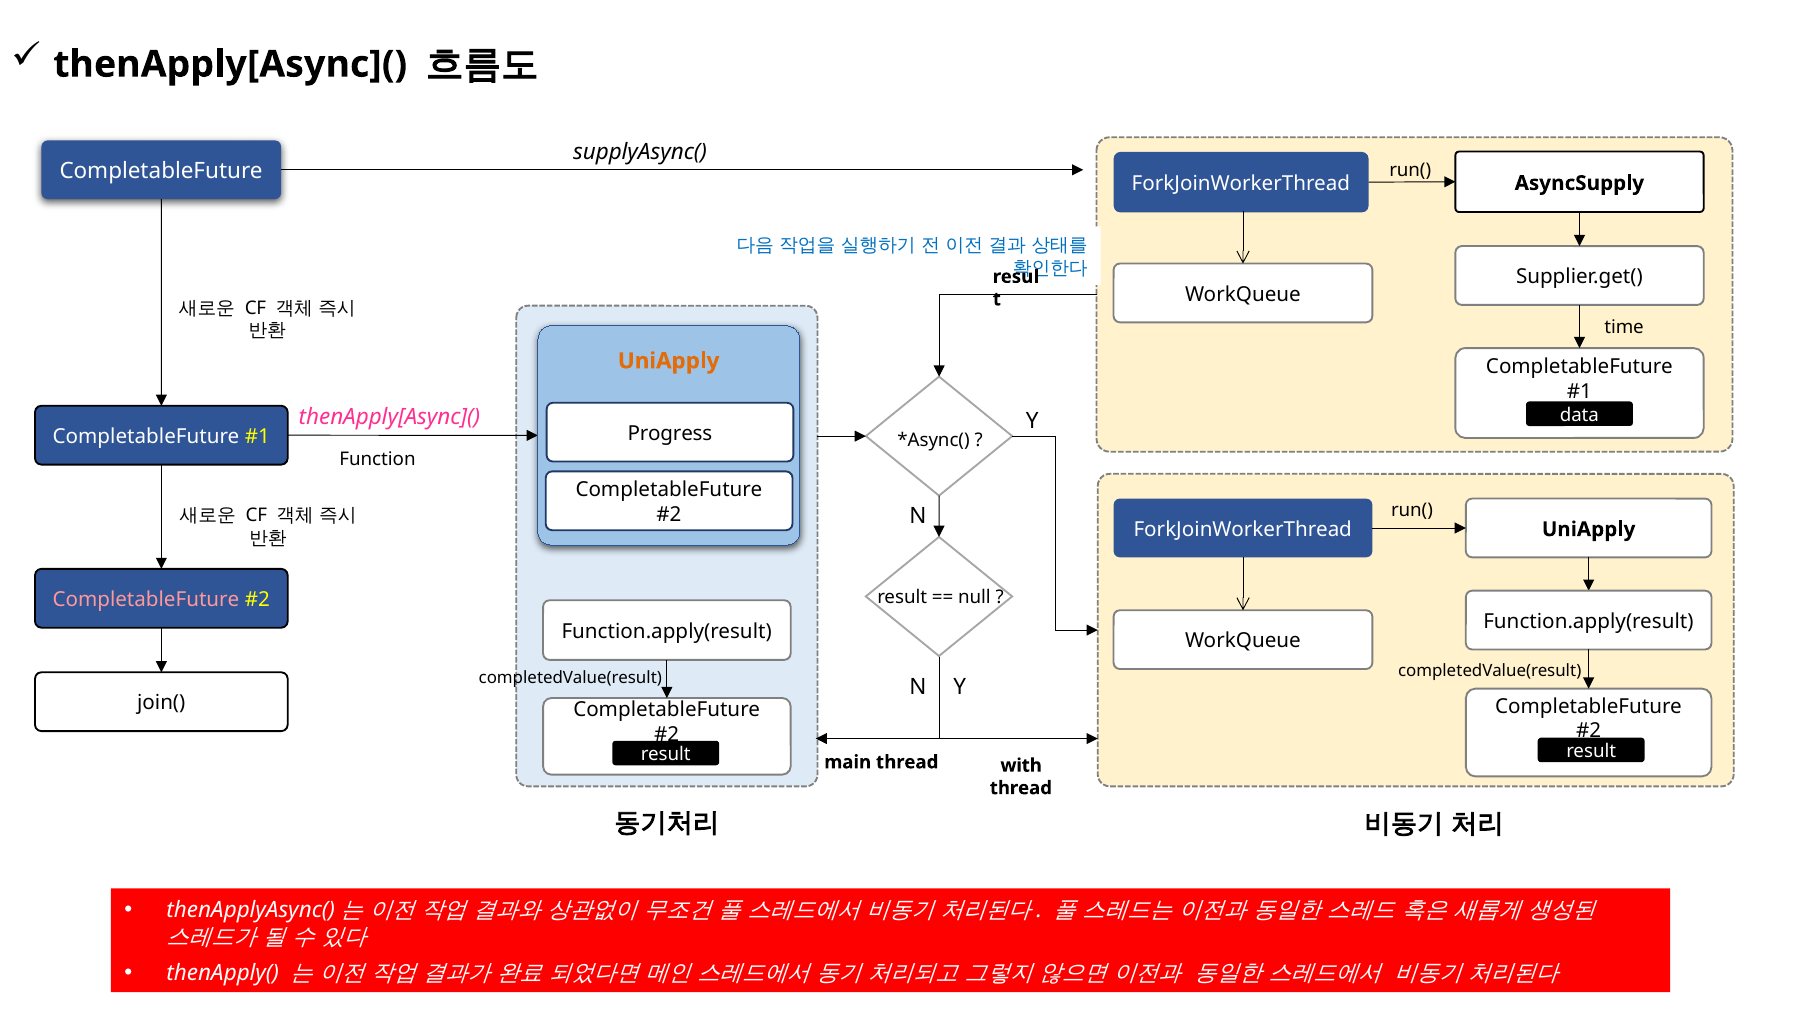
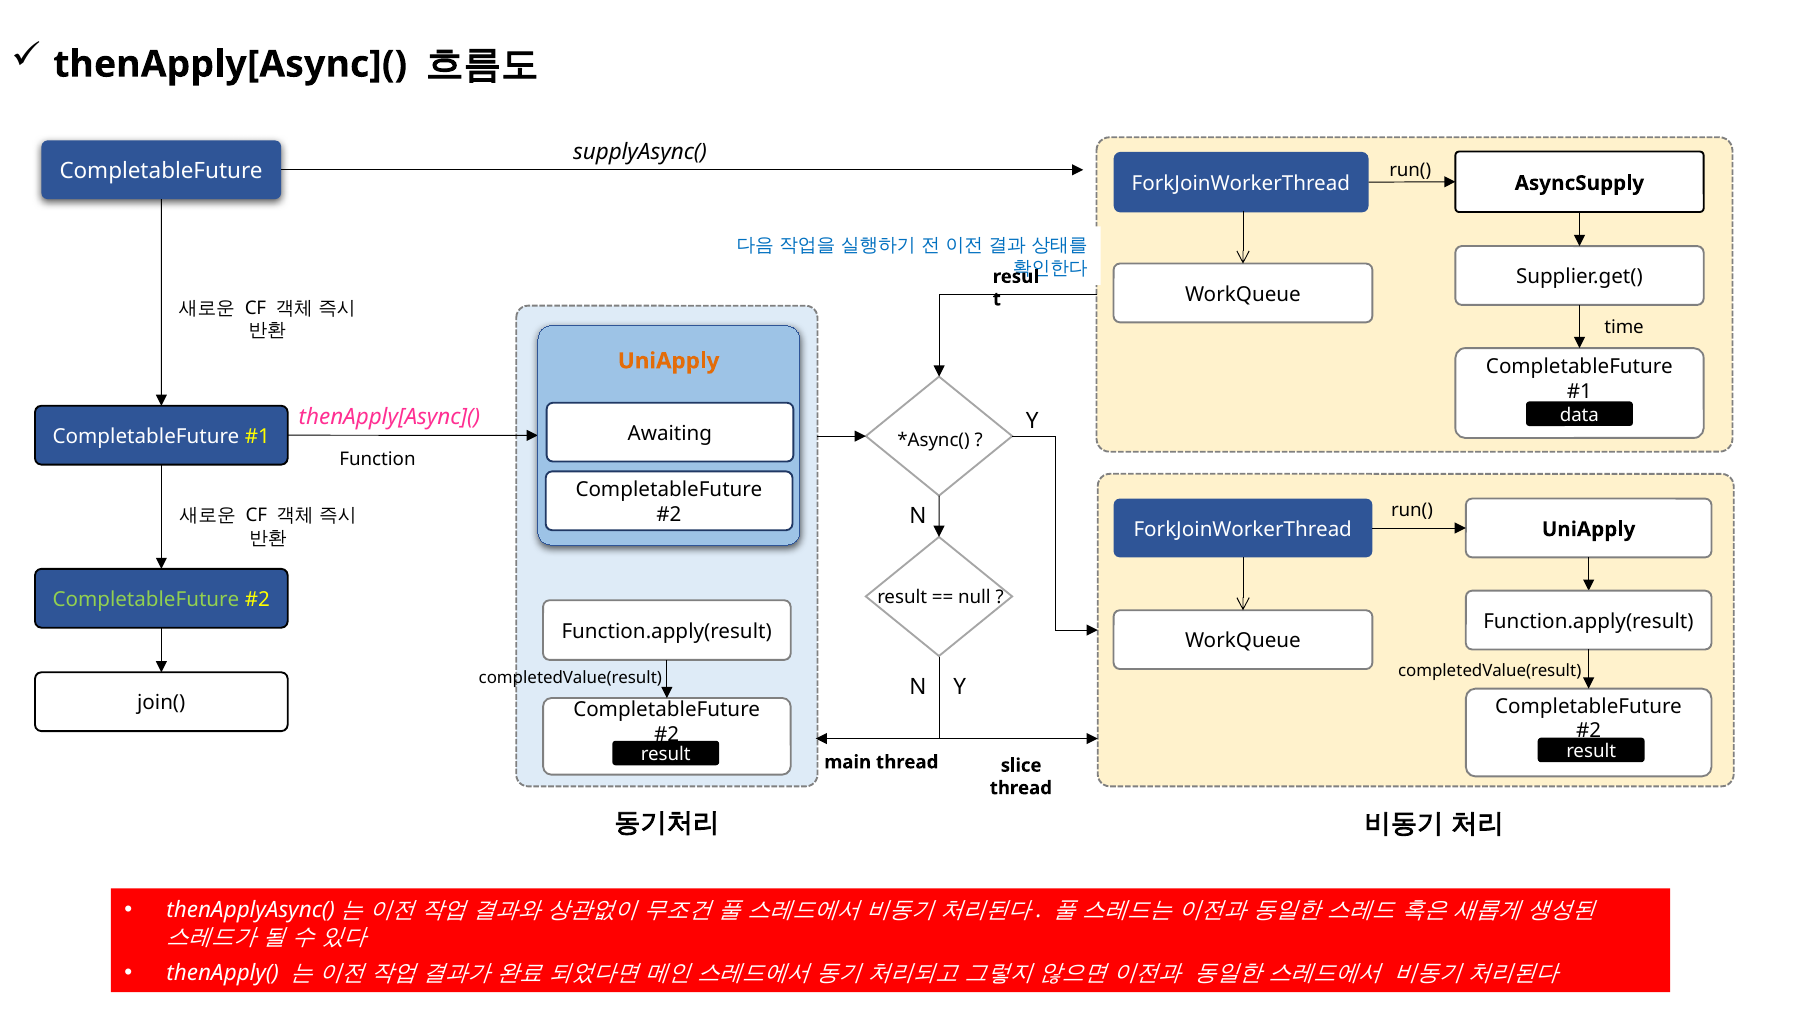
Progress: Progress -> Awaiting (670, 433)
CompletableFuture colour: pink -> light green (146, 599)
with: with -> slice (1021, 765)
